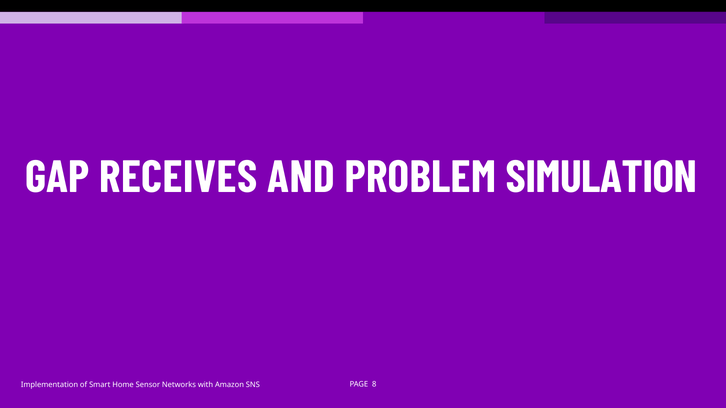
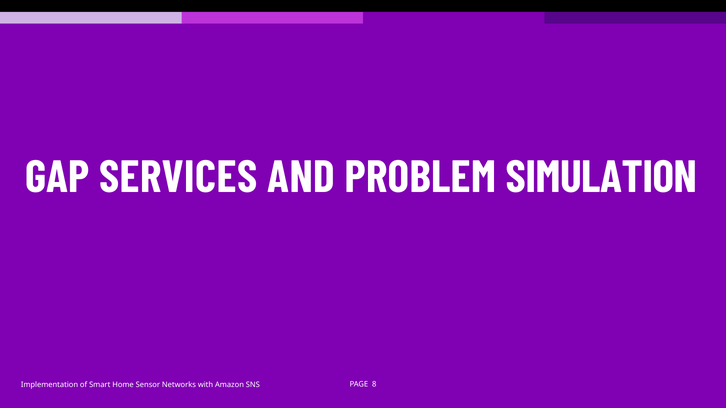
RECEIVES: RECEIVES -> SERVICES (178, 177)
